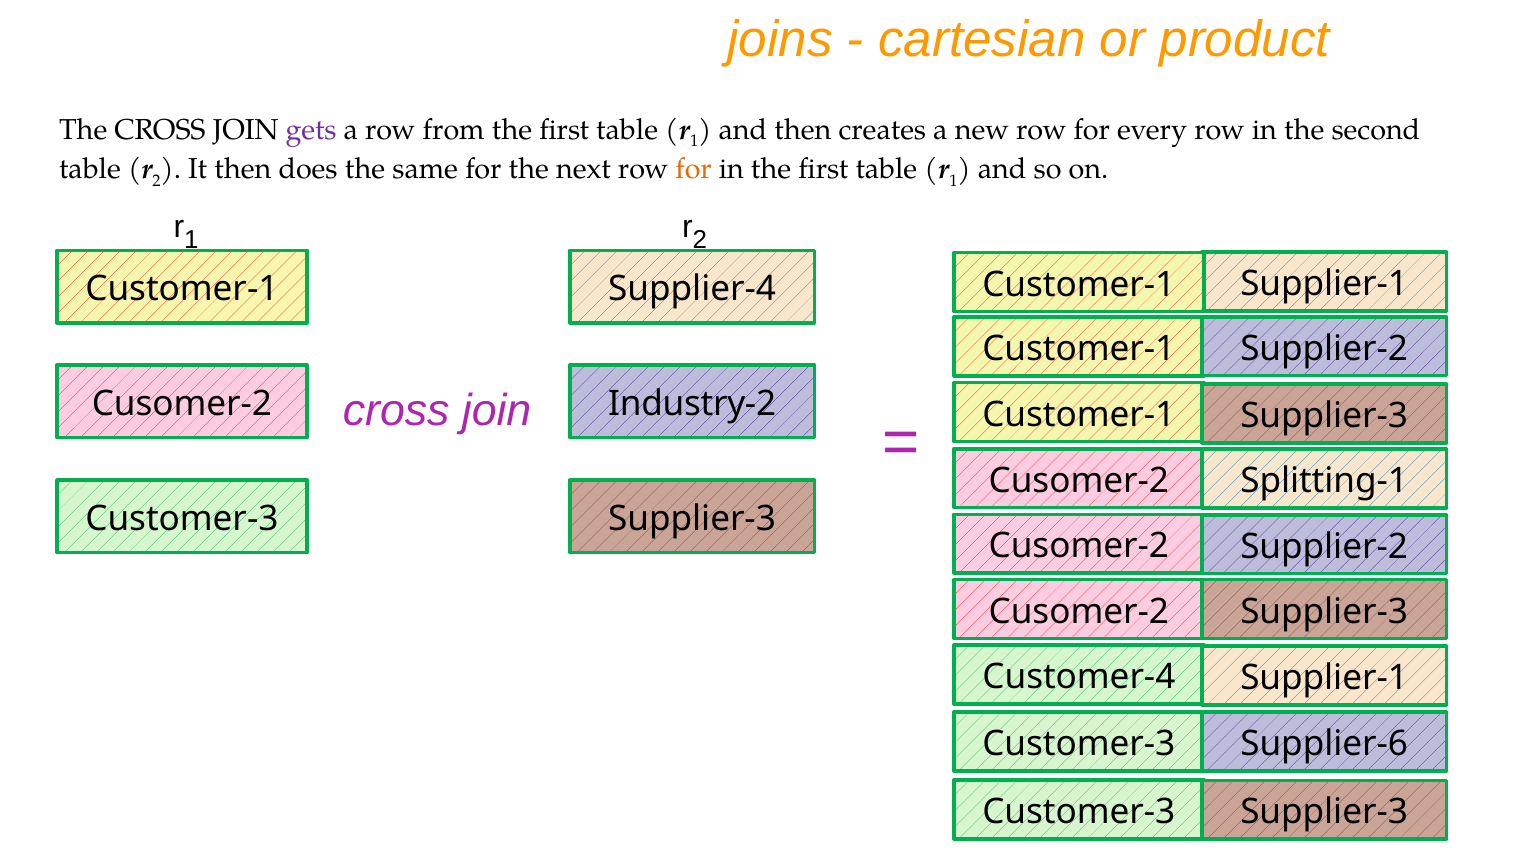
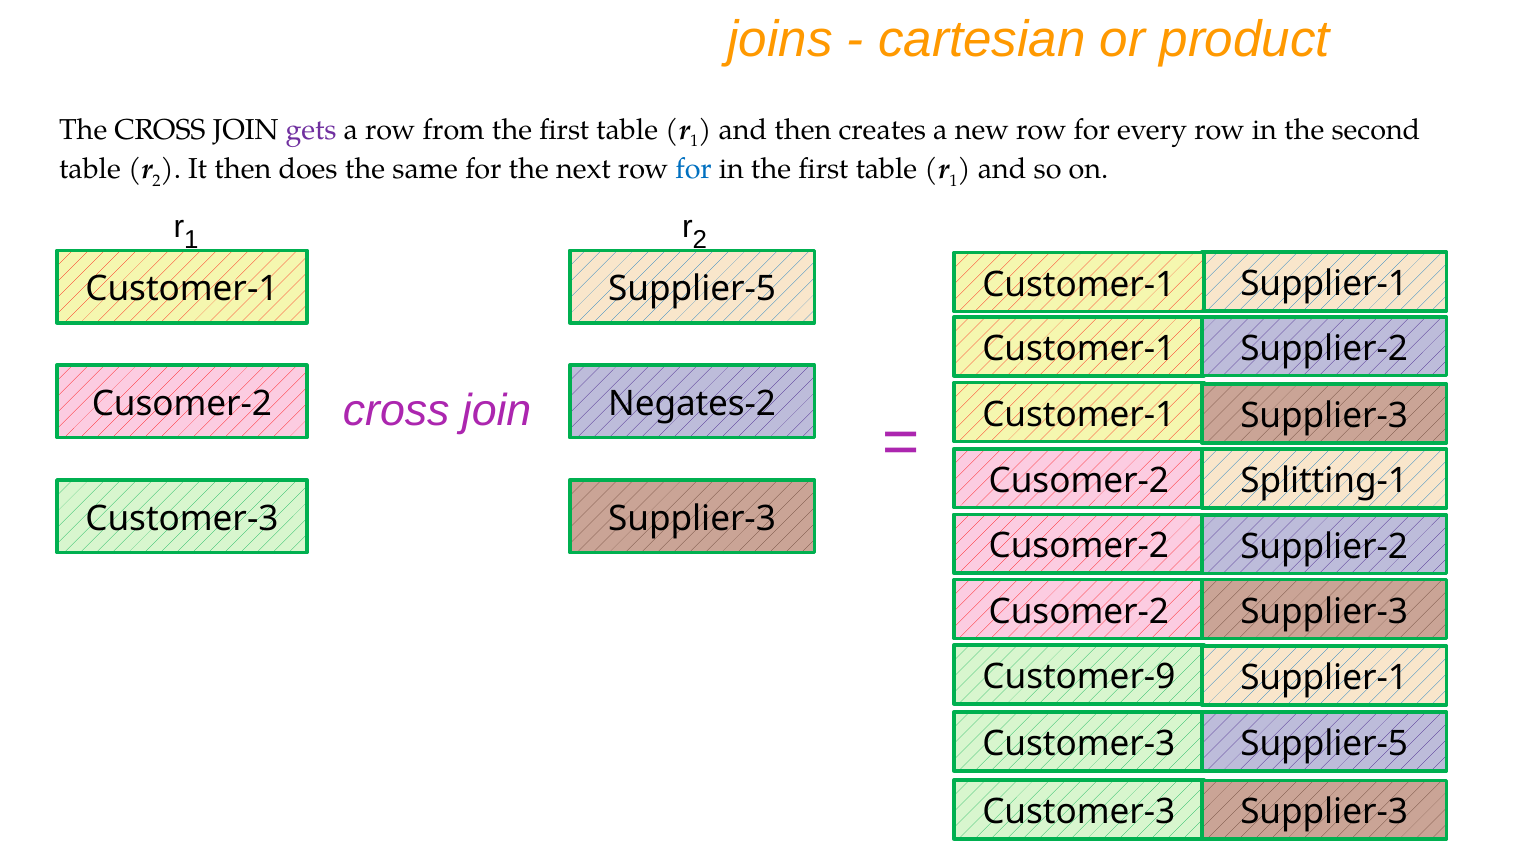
for colour: orange -> blue (694, 169)
Customer-1 Supplier-4: Supplier-4 -> Supplier-5 (692, 289)
Industry-2: Industry-2 -> Negates-2 (692, 404)
Customer-4: Customer-4 -> Customer-9 (1079, 677)
Supplier-6: Supplier-6 -> Supplier-5 (1324, 744)
